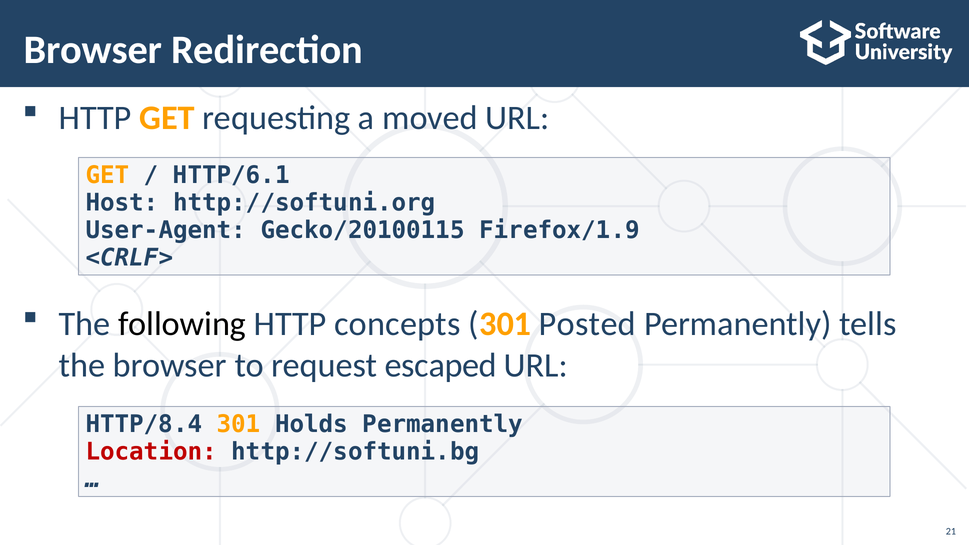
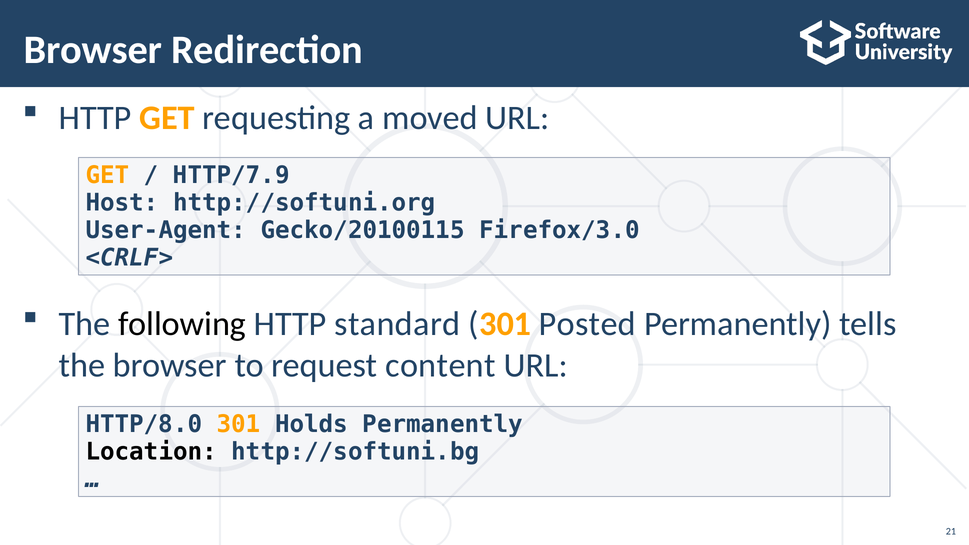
HTTP/6.1: HTTP/6.1 -> HTTP/7.9 (231, 175)
Firefox/1.9: Firefox/1.9 -> Firefox/3.0 (560, 230)
concepts: concepts -> standard (397, 324)
escaped: escaped -> content (440, 365)
HTTP/8.4: HTTP/8.4 -> HTTP/8.0 (144, 424)
Location colour: red -> black (151, 452)
